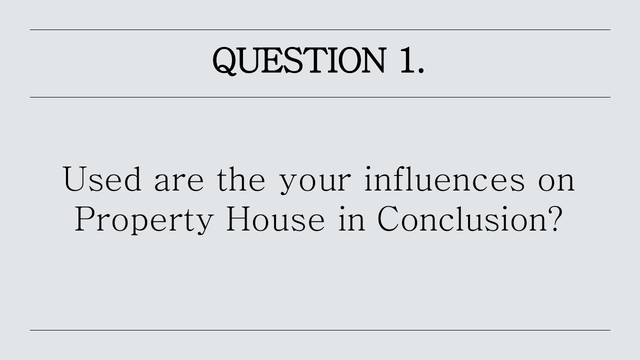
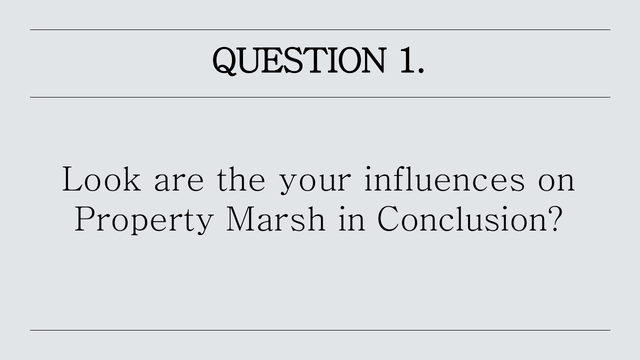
Used: Used -> Look (102, 180)
House: House -> Marsh (276, 220)
